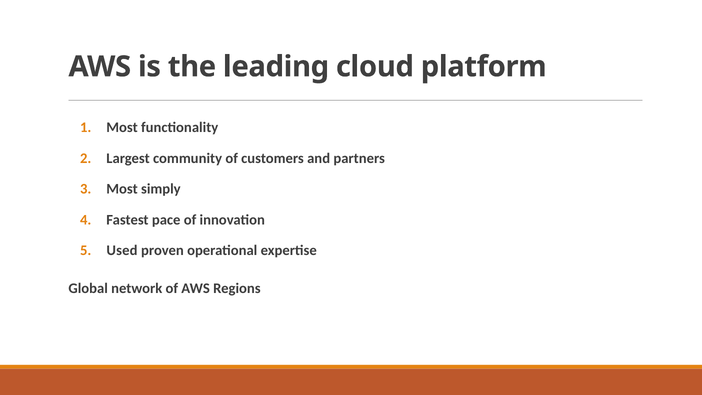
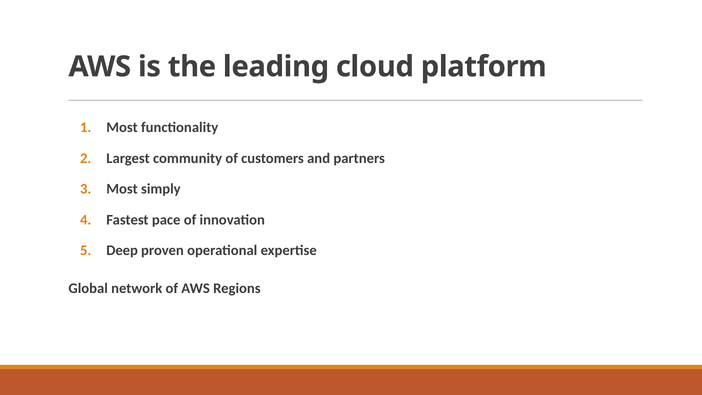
Used: Used -> Deep (122, 250)
